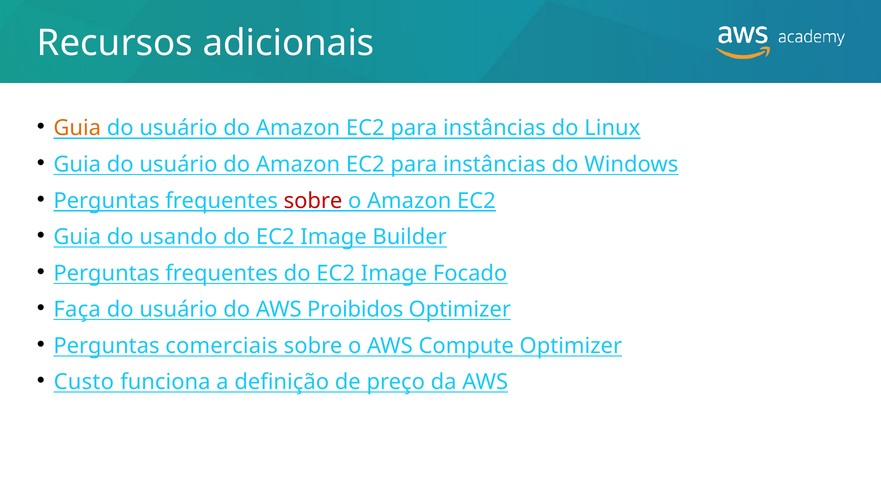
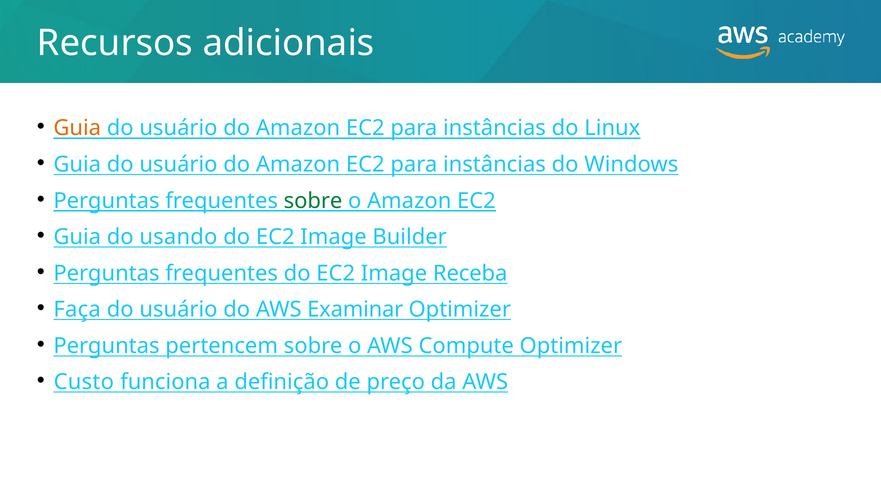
sobre colour: red -> green (313, 201)
Focado: Focado -> Receba (470, 273)
Proibidos: Proibidos -> Examinar (355, 309)
comerciais: comerciais -> pertencem (222, 346)
